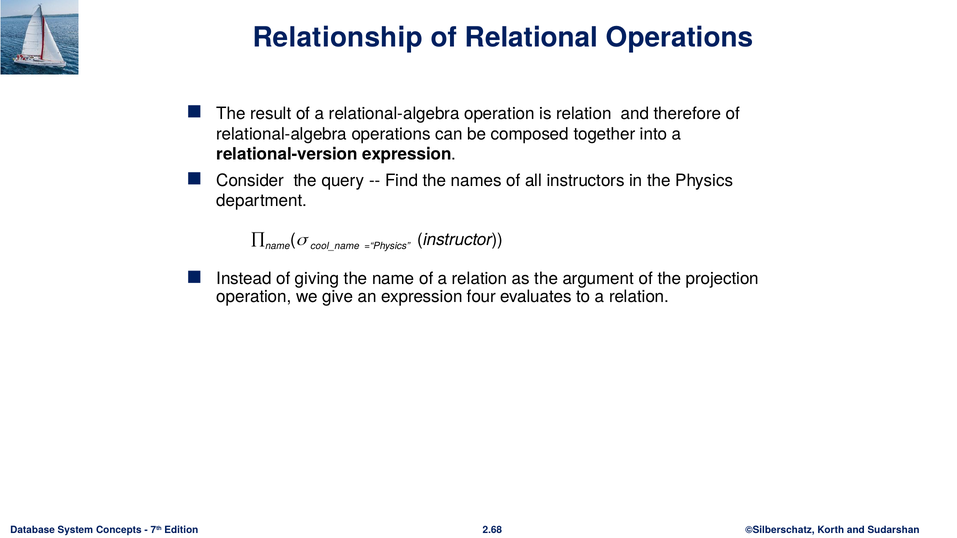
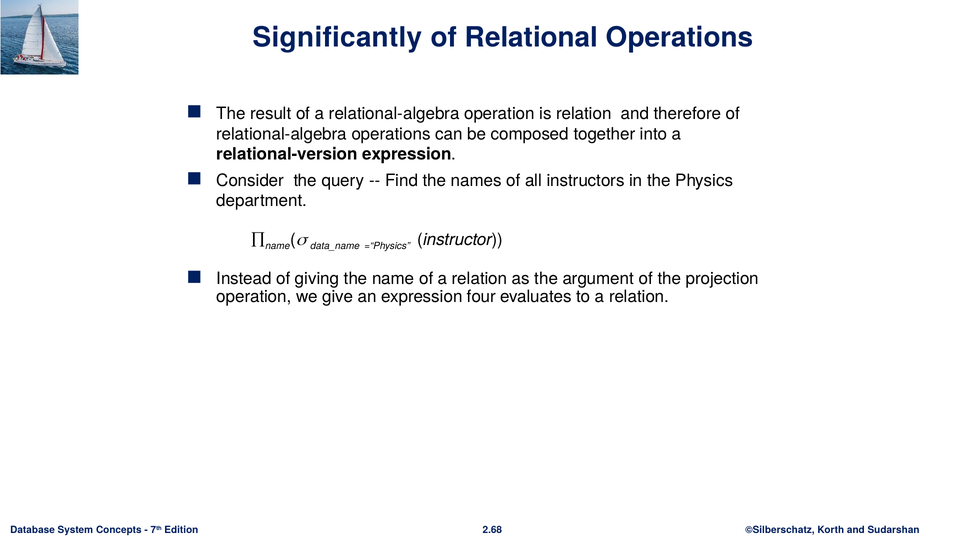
Relationship: Relationship -> Significantly (338, 37)
cool_name: cool_name -> data_name (335, 246)
